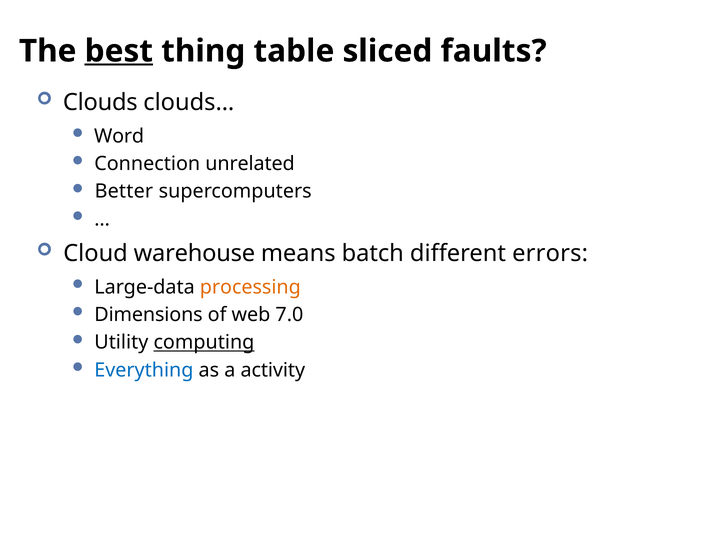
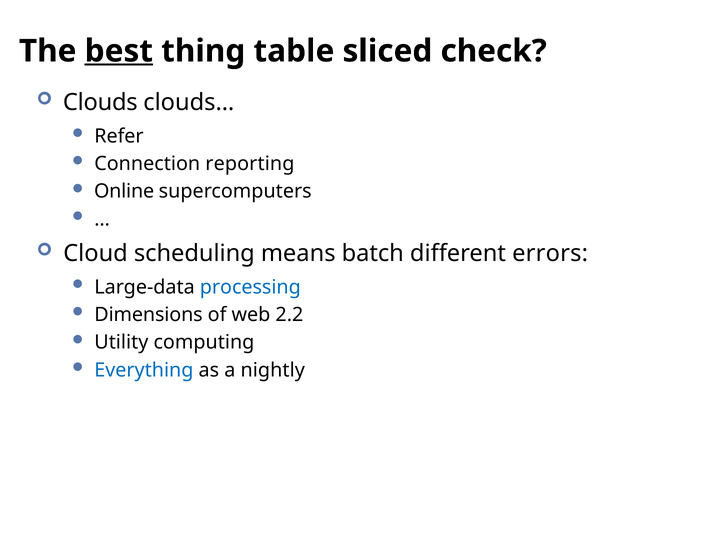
faults: faults -> check (494, 51)
Word: Word -> Refer (119, 136)
unrelated: unrelated -> reporting (250, 164)
Better: Better -> Online (124, 191)
warehouse: warehouse -> scheduling (194, 253)
processing colour: orange -> blue (250, 287)
7.0: 7.0 -> 2.2 (289, 314)
computing underline: present -> none (204, 342)
activity: activity -> nightly (273, 370)
